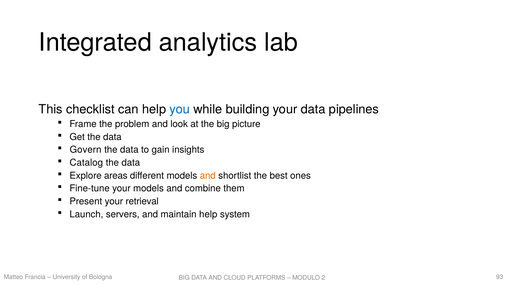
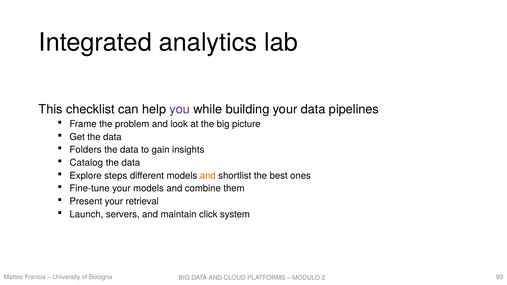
you colour: blue -> purple (180, 110)
Govern: Govern -> Folders (86, 150)
areas: areas -> steps (116, 176)
maintain help: help -> click (208, 214)
